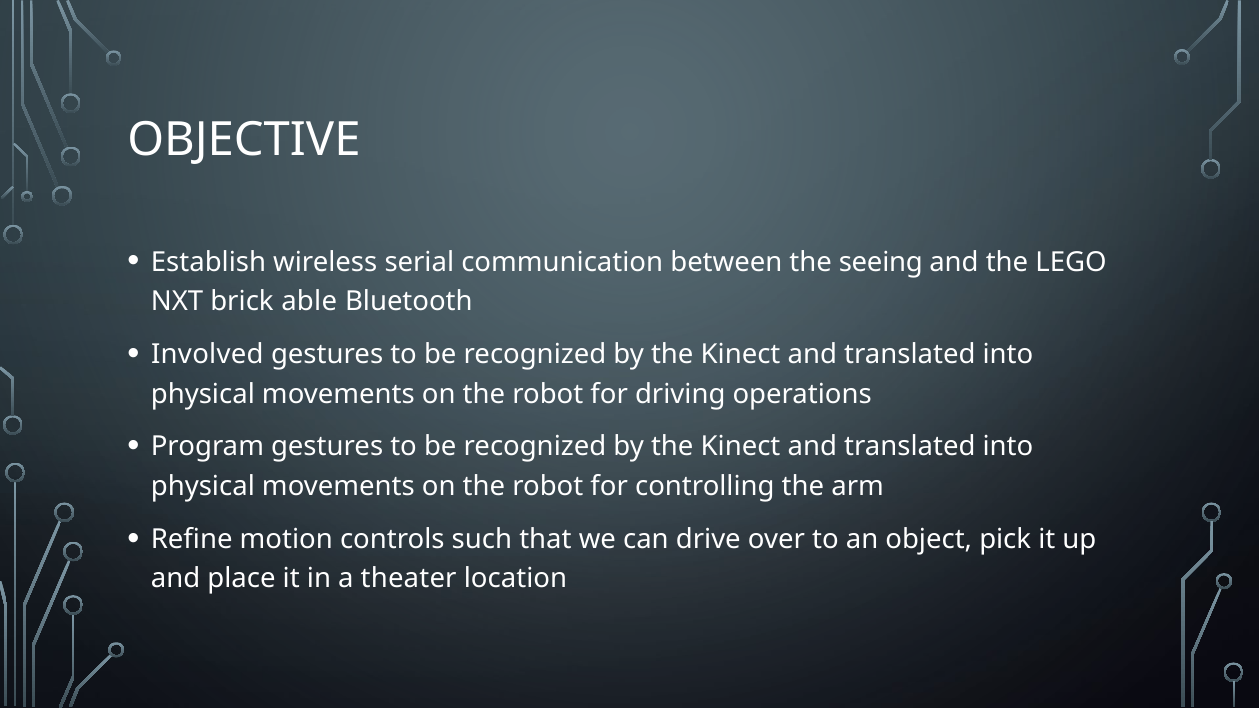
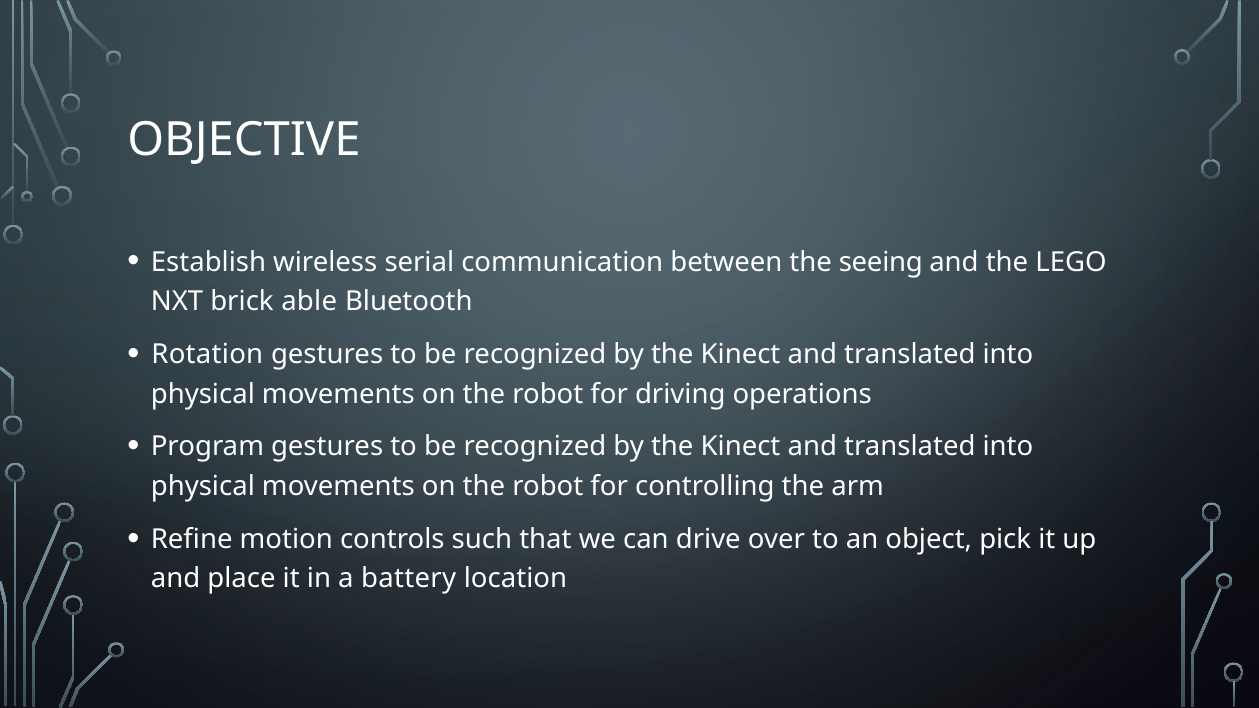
Involved: Involved -> Rotation (207, 354)
theater: theater -> battery (409, 579)
